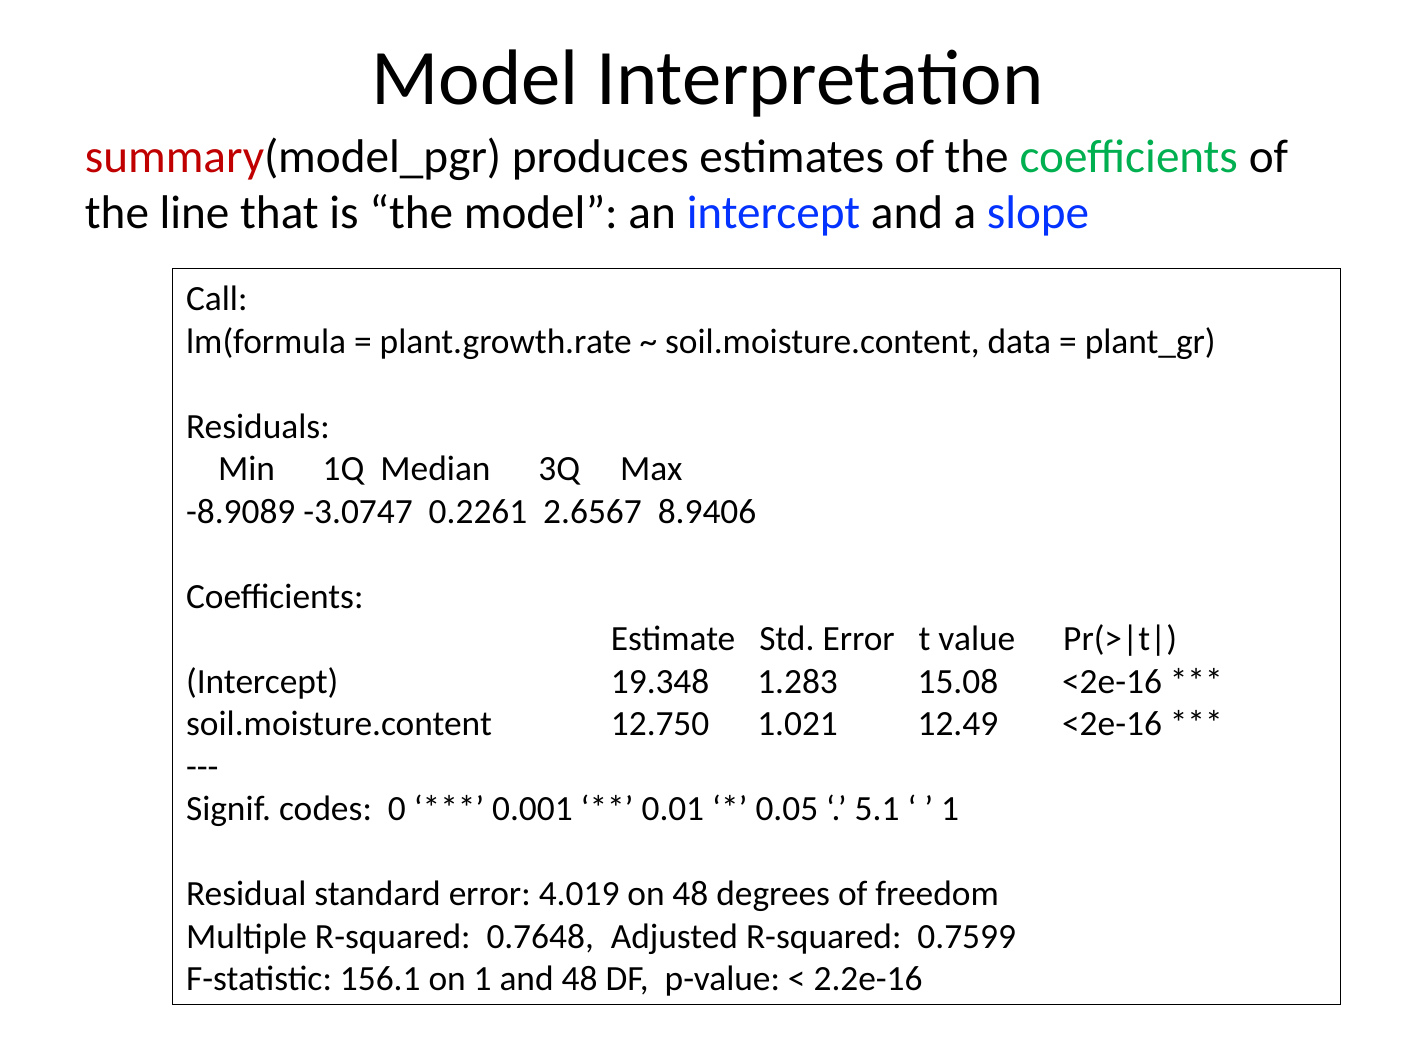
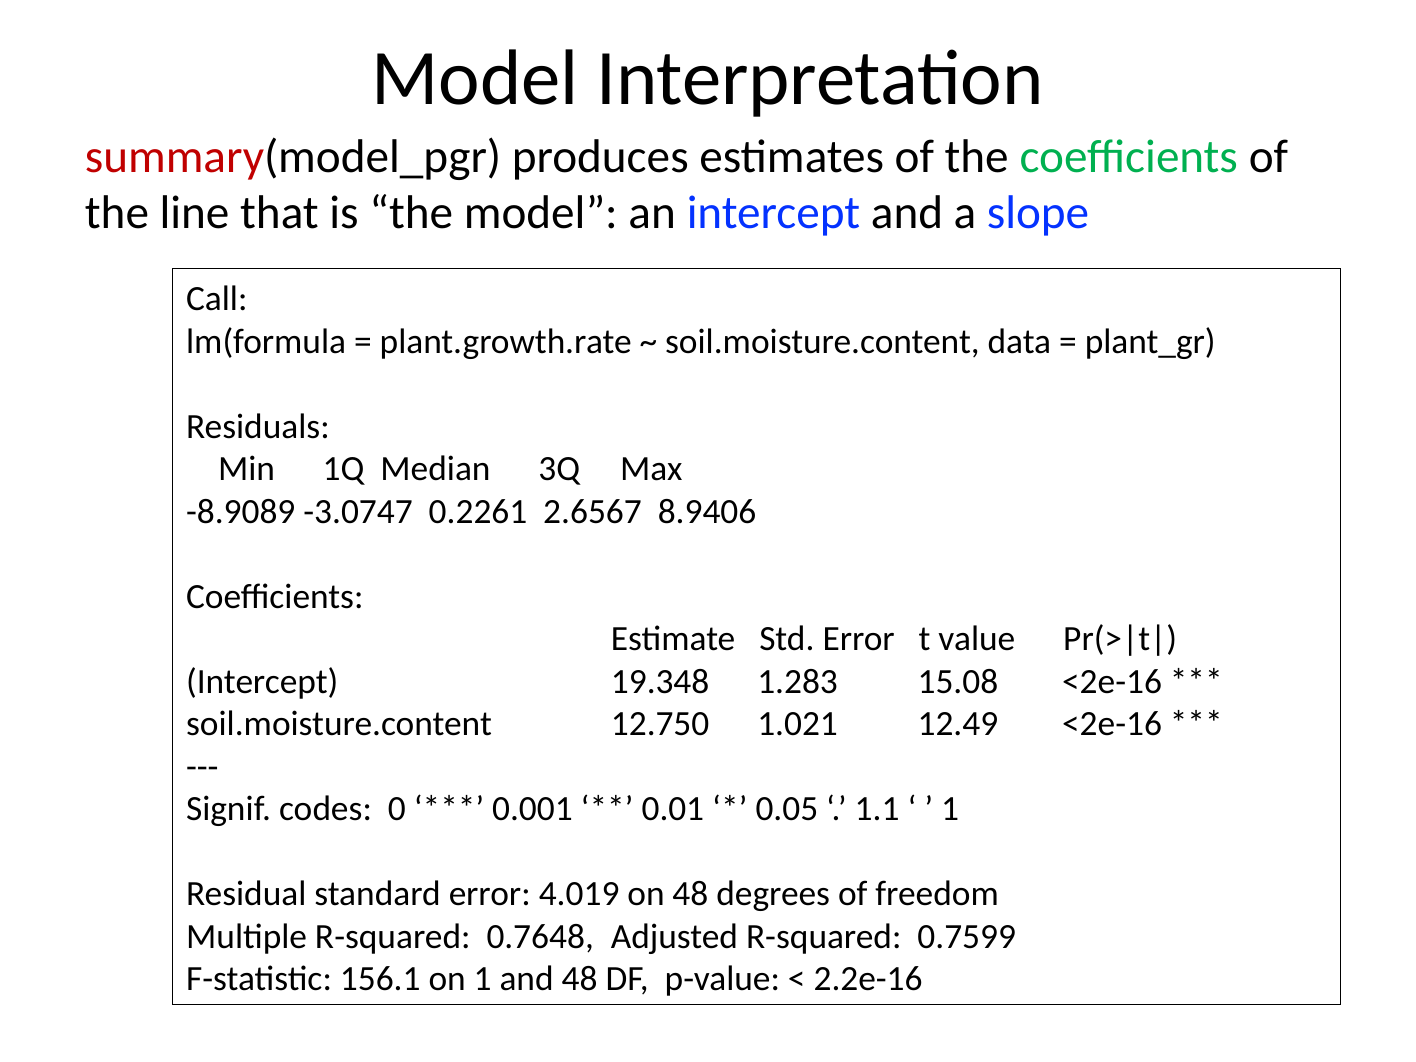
5.1: 5.1 -> 1.1 (877, 809)
